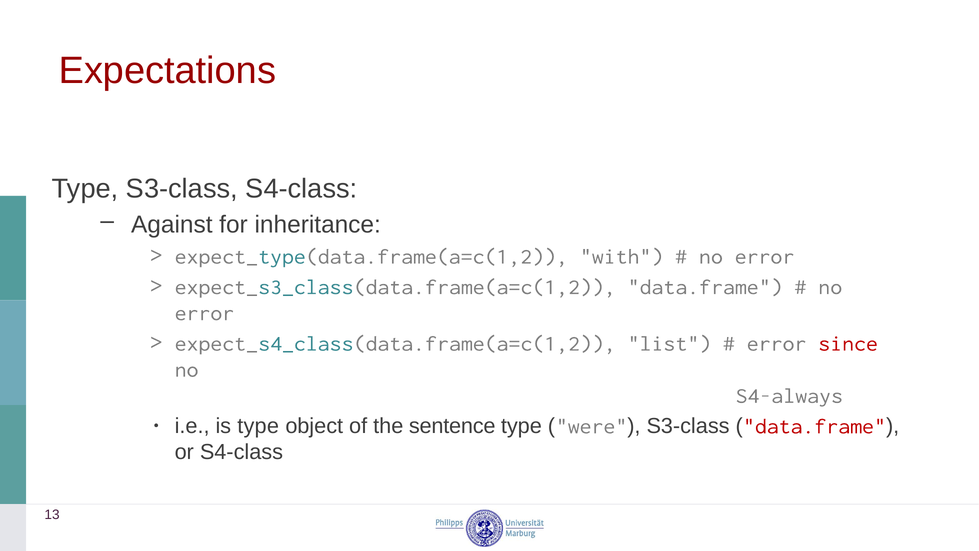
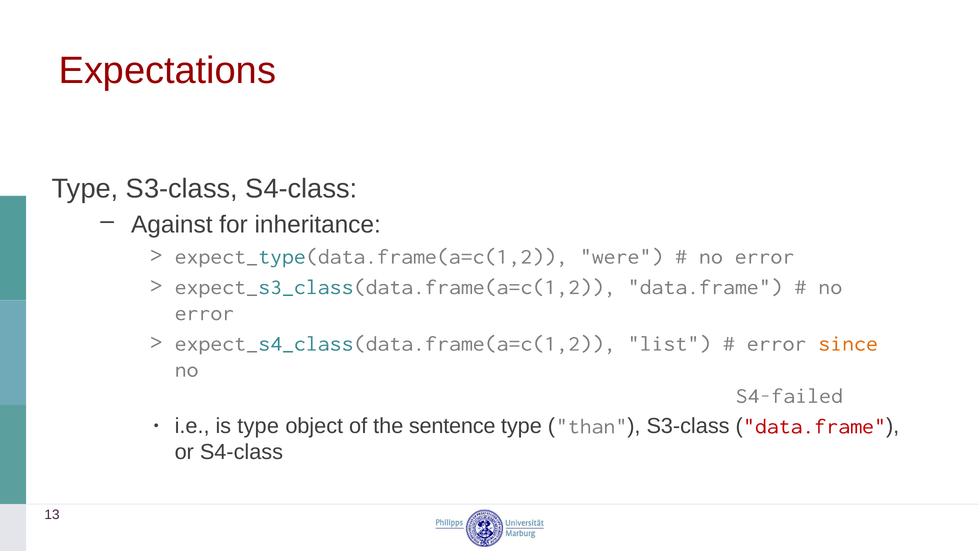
with: with -> were (622, 256)
since colour: red -> orange (848, 343)
S4-always: S4-always -> S4-failed (789, 395)
were: were -> than (592, 426)
